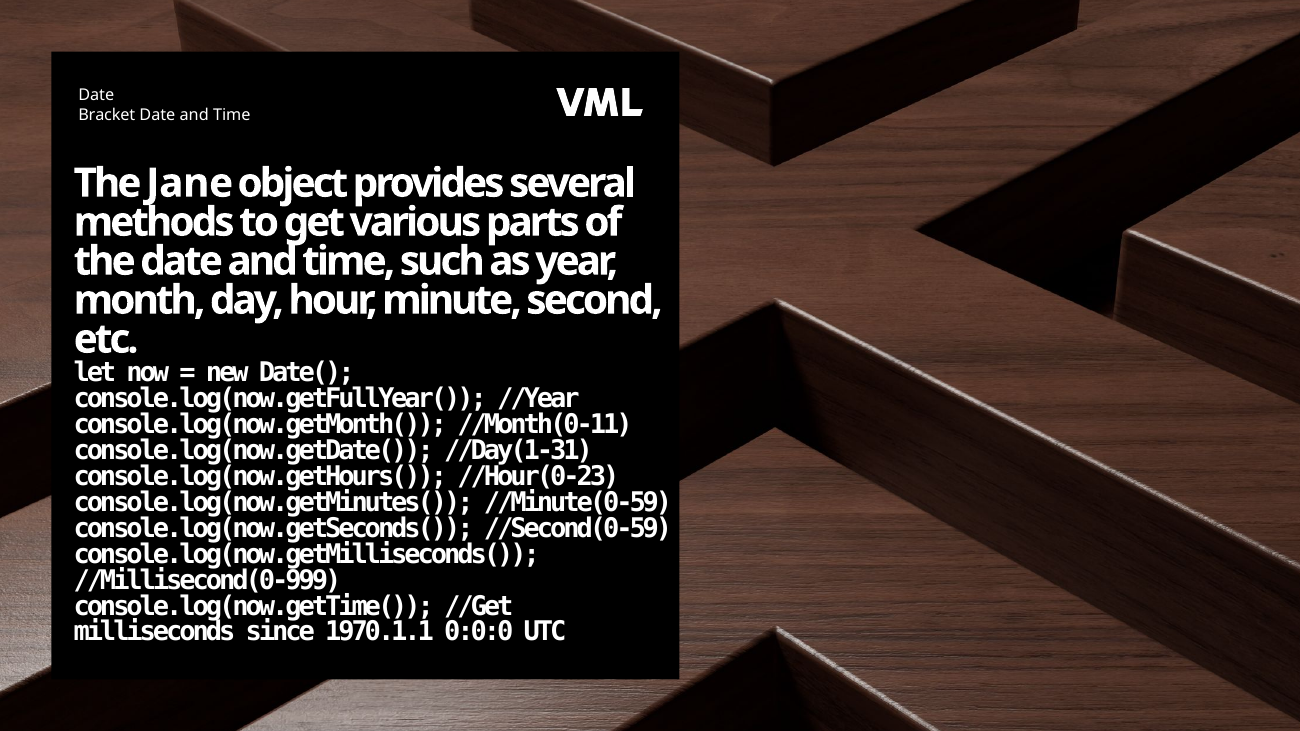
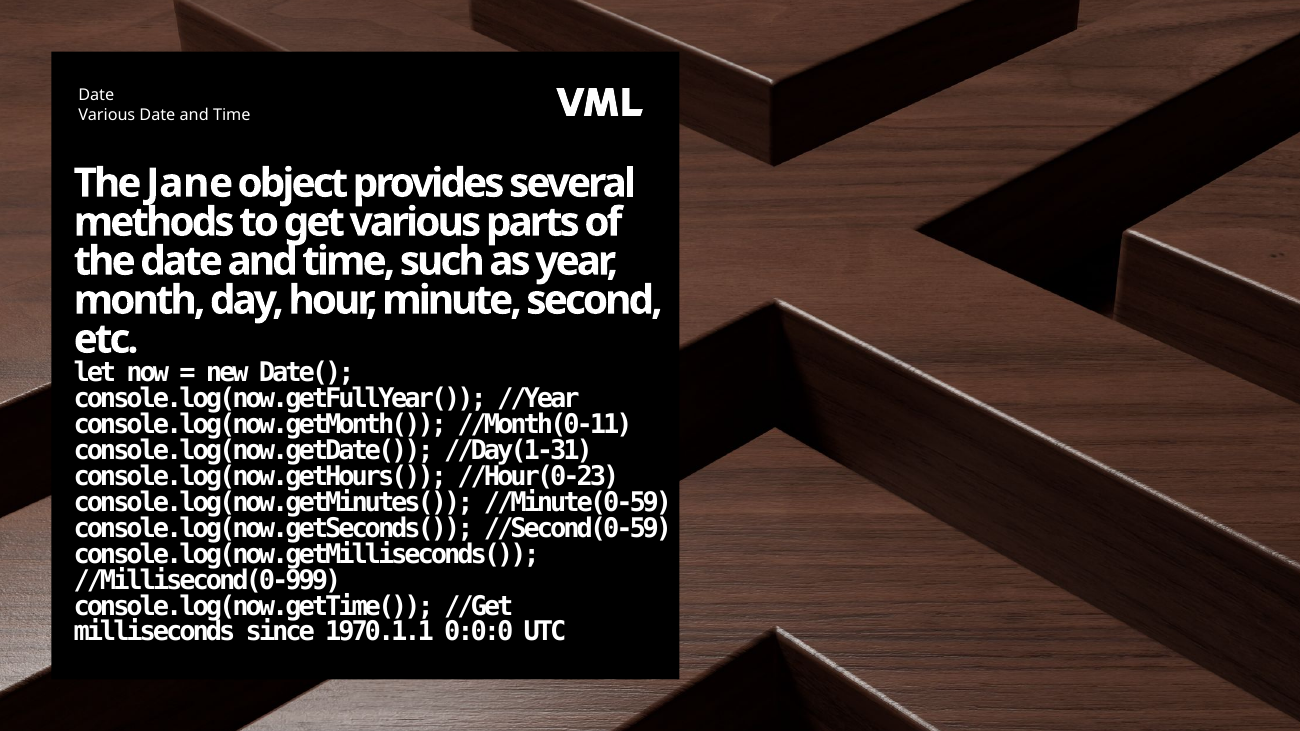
Bracket: Bracket -> Various (107, 115)
